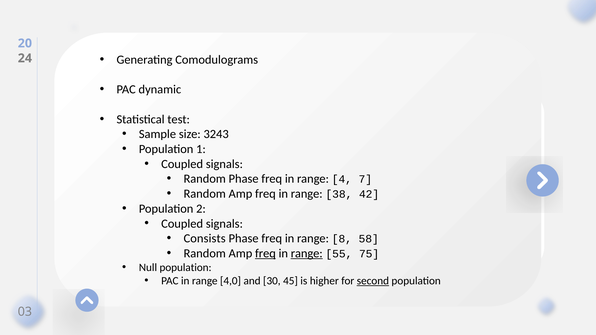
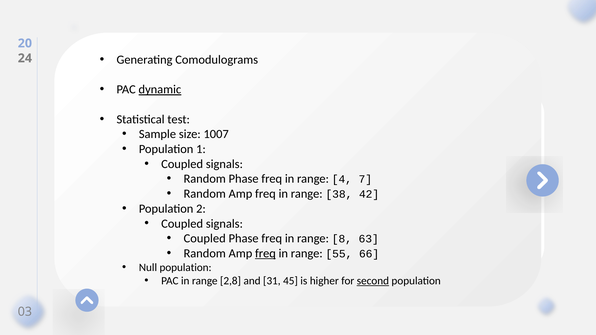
dynamic underline: none -> present (160, 90)
3243: 3243 -> 1007 (216, 134)
Consists: Consists -> Coupled (205, 239)
58: 58 -> 63 (369, 239)
range underline: present -> none (307, 254)
75: 75 -> 66 (369, 254)
4,0: 4,0 -> 2,8 (230, 281)
30: 30 -> 31 (272, 281)
